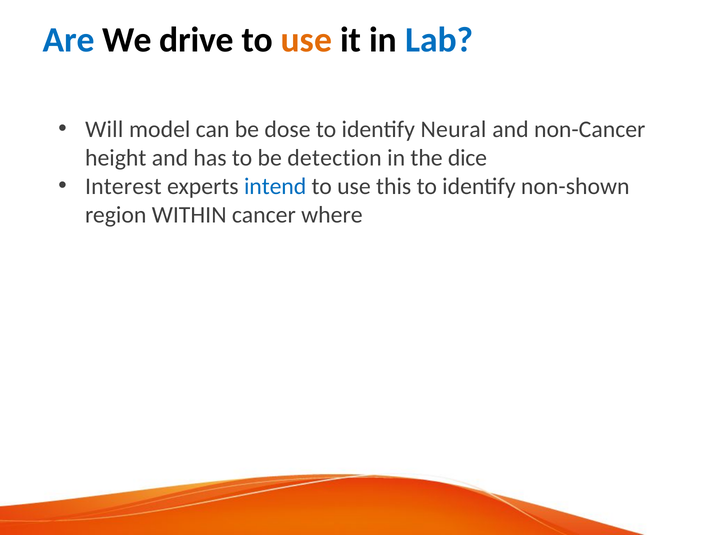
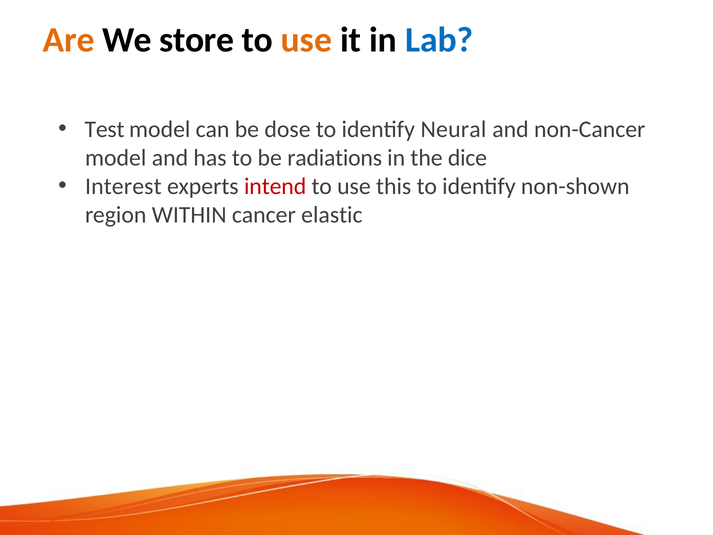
Are colour: blue -> orange (69, 40)
drive: drive -> store (197, 40)
Will: Will -> Test (105, 129)
height: height -> model (116, 158)
detection: detection -> radiations (335, 158)
intend colour: blue -> red (275, 186)
where: where -> elastic (332, 215)
